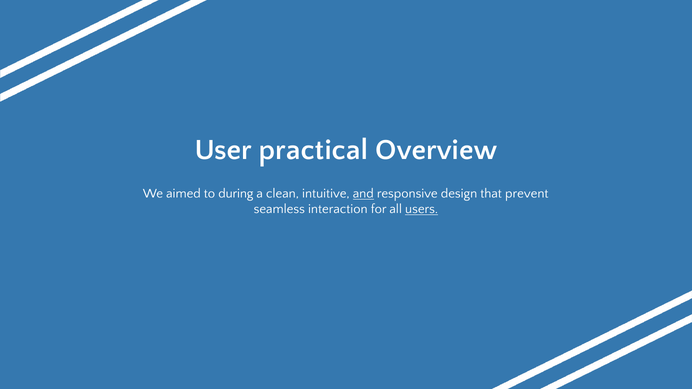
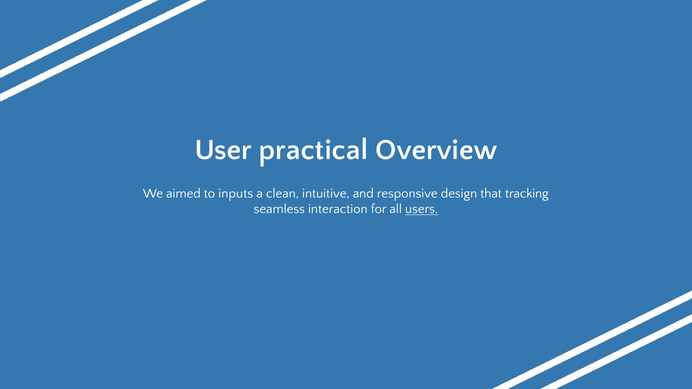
during: during -> inputs (236, 194)
and underline: present -> none (363, 194)
prevent: prevent -> tracking (527, 194)
